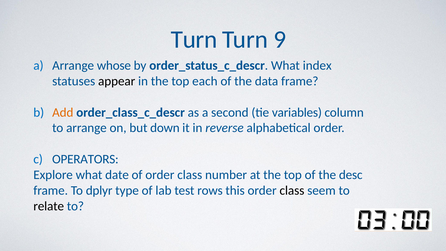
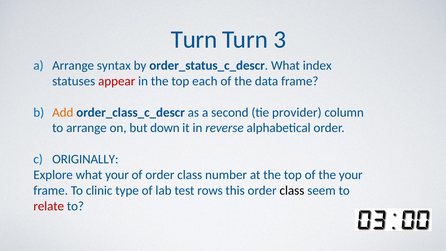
9: 9 -> 3 (280, 40)
whose: whose -> syntax (114, 65)
appear colour: black -> red (117, 81)
variables: variables -> provider (297, 112)
OPERATORS: OPERATORS -> ORIGINALLY (85, 159)
what date: date -> your (117, 175)
the desc: desc -> your (351, 175)
dplyr: dplyr -> clinic (99, 190)
relate colour: black -> red (49, 206)
